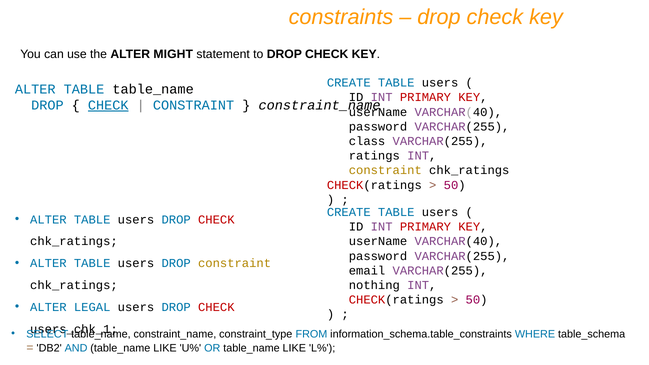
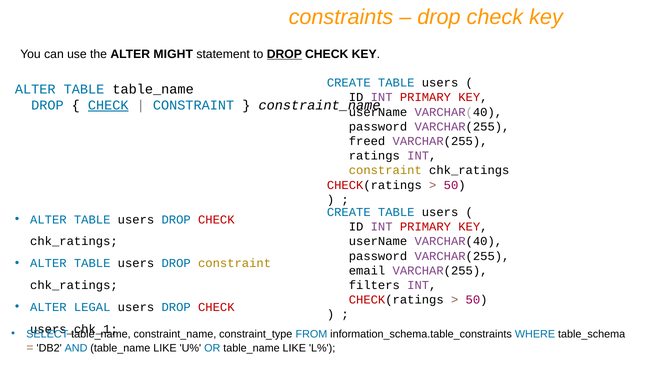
DROP underline: none -> present (284, 54)
class: class -> freed (367, 141)
nothing: nothing -> filters (374, 285)
